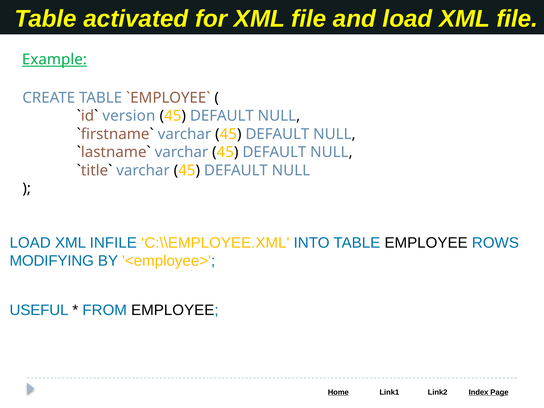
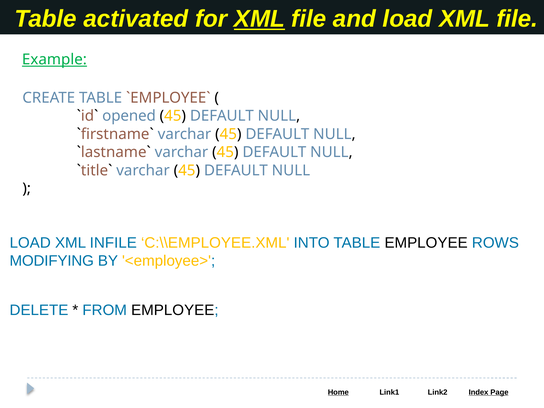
XML underline: none -> present (259, 19)
version: version -> opened (129, 116)
USEFUL: USEFUL -> DELETE (39, 310)
